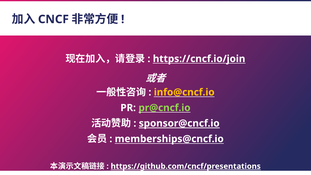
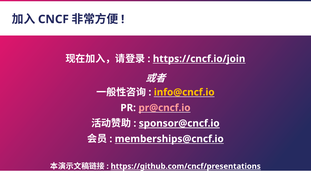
pr@cncf.io colour: light green -> pink (165, 108)
